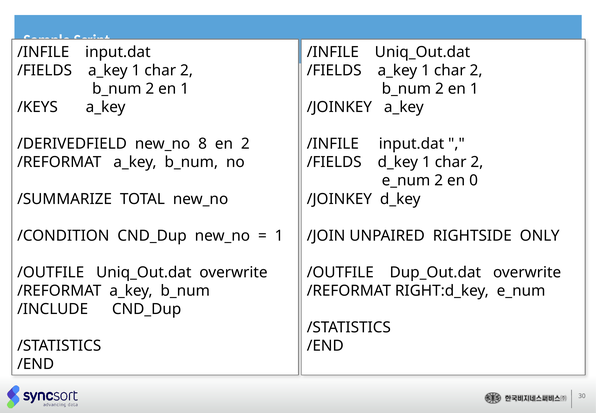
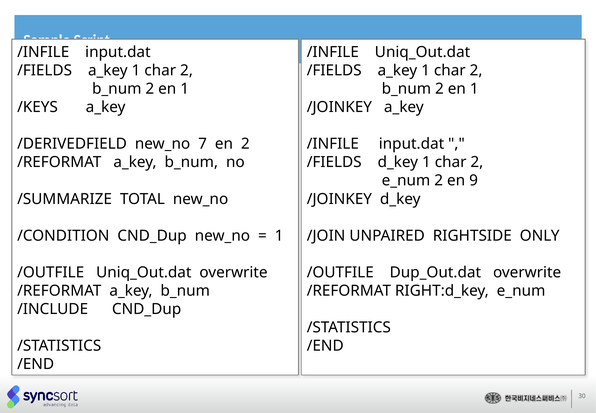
8: 8 -> 7 (203, 144)
0: 0 -> 9 (474, 180)
